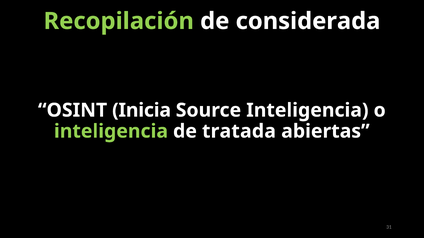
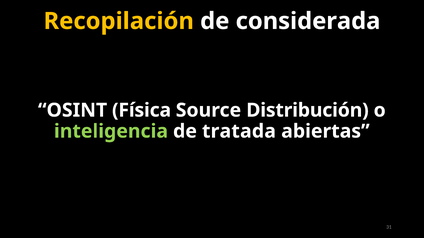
Recopilación colour: light green -> yellow (119, 21)
Inicia: Inicia -> Física (142, 110)
Source Inteligencia: Inteligencia -> Distribución (307, 110)
